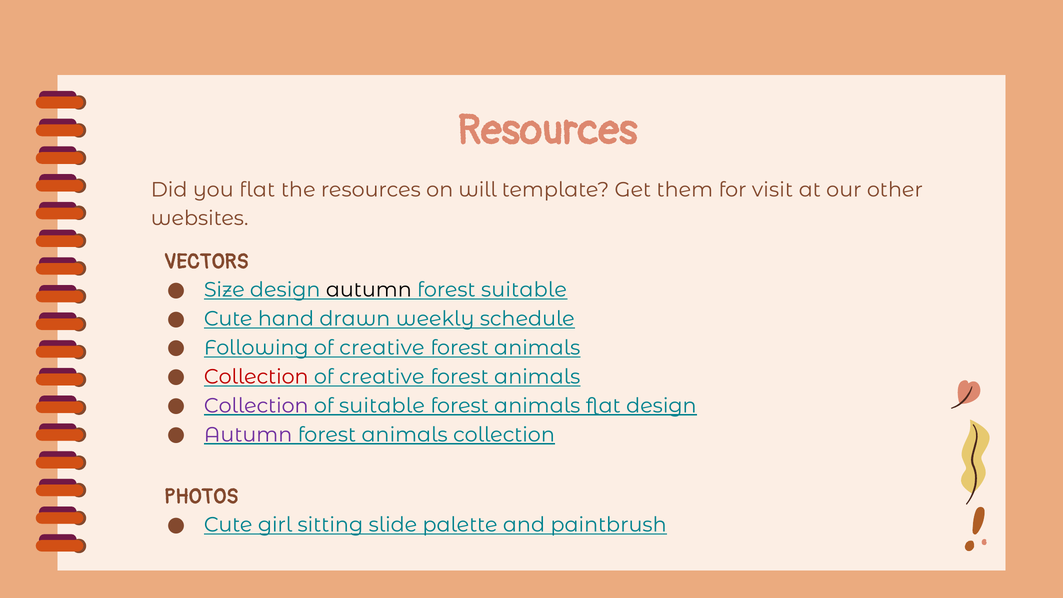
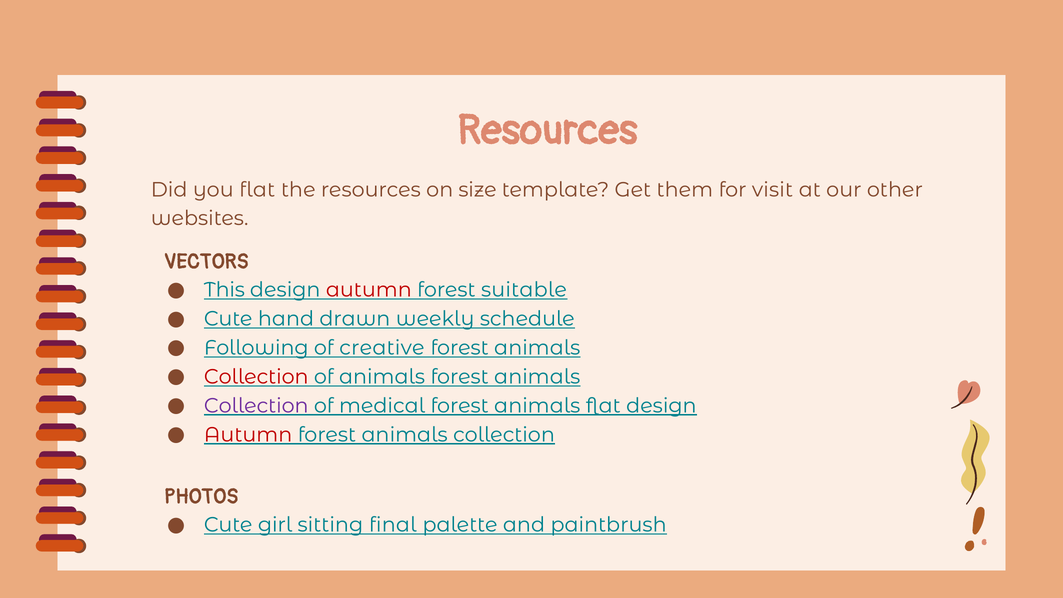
will: will -> size (478, 190)
Size: Size -> This (224, 290)
autumn colour: black -> red (369, 290)
creative: creative -> animals (382, 377)
of suitable: suitable -> medical (382, 406)
Autumn colour: purple -> red (248, 435)
slide: slide -> final (393, 525)
